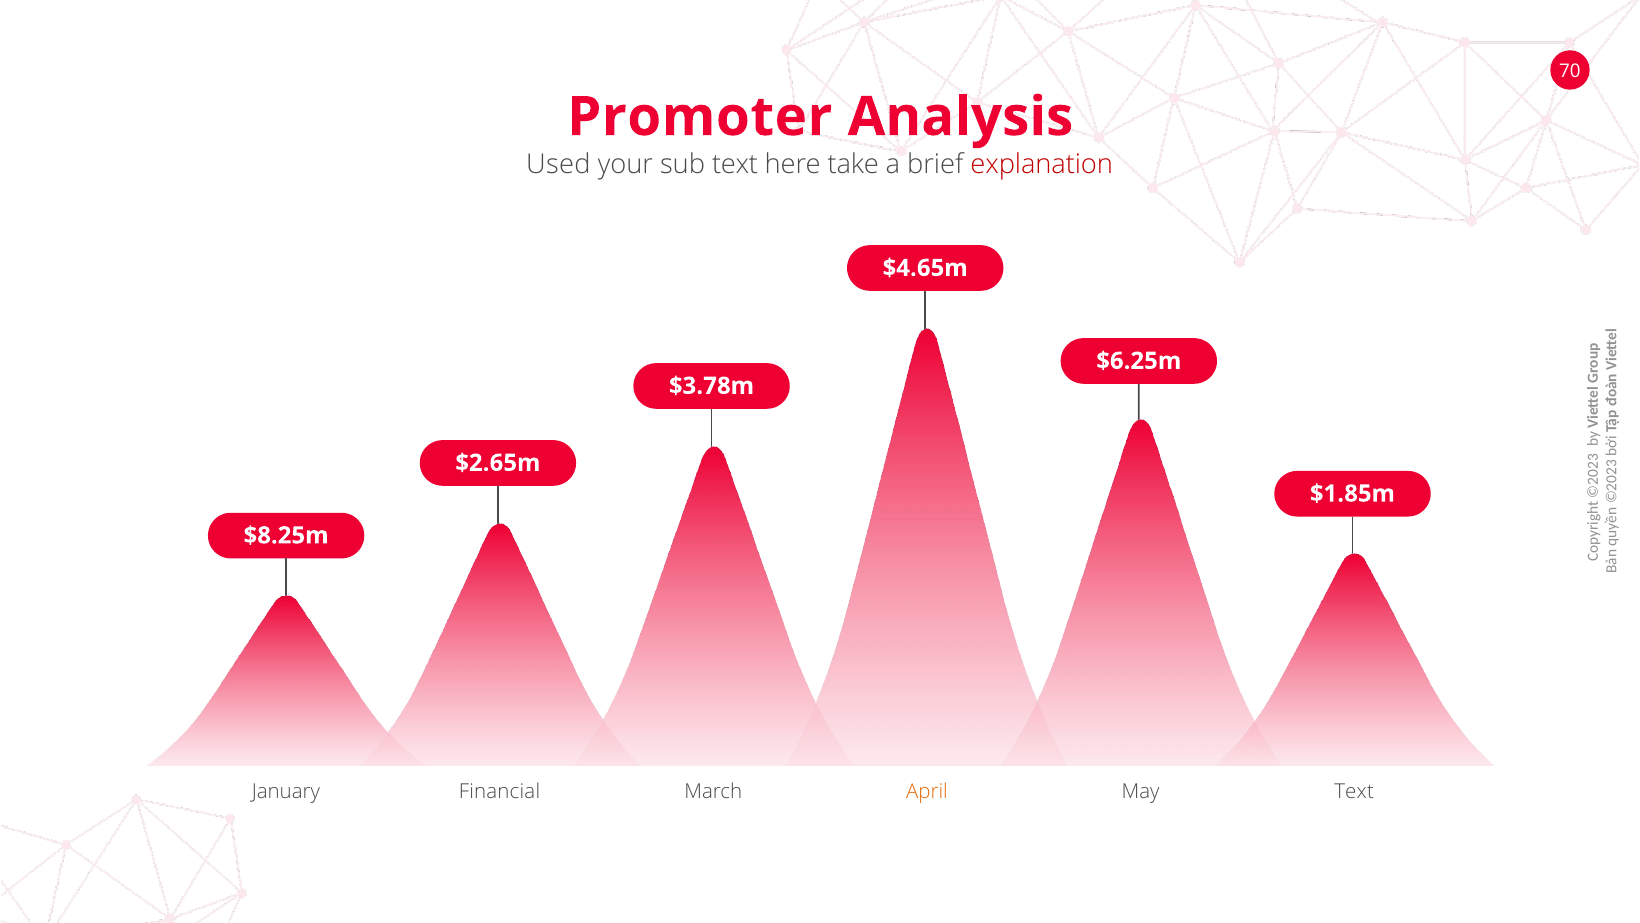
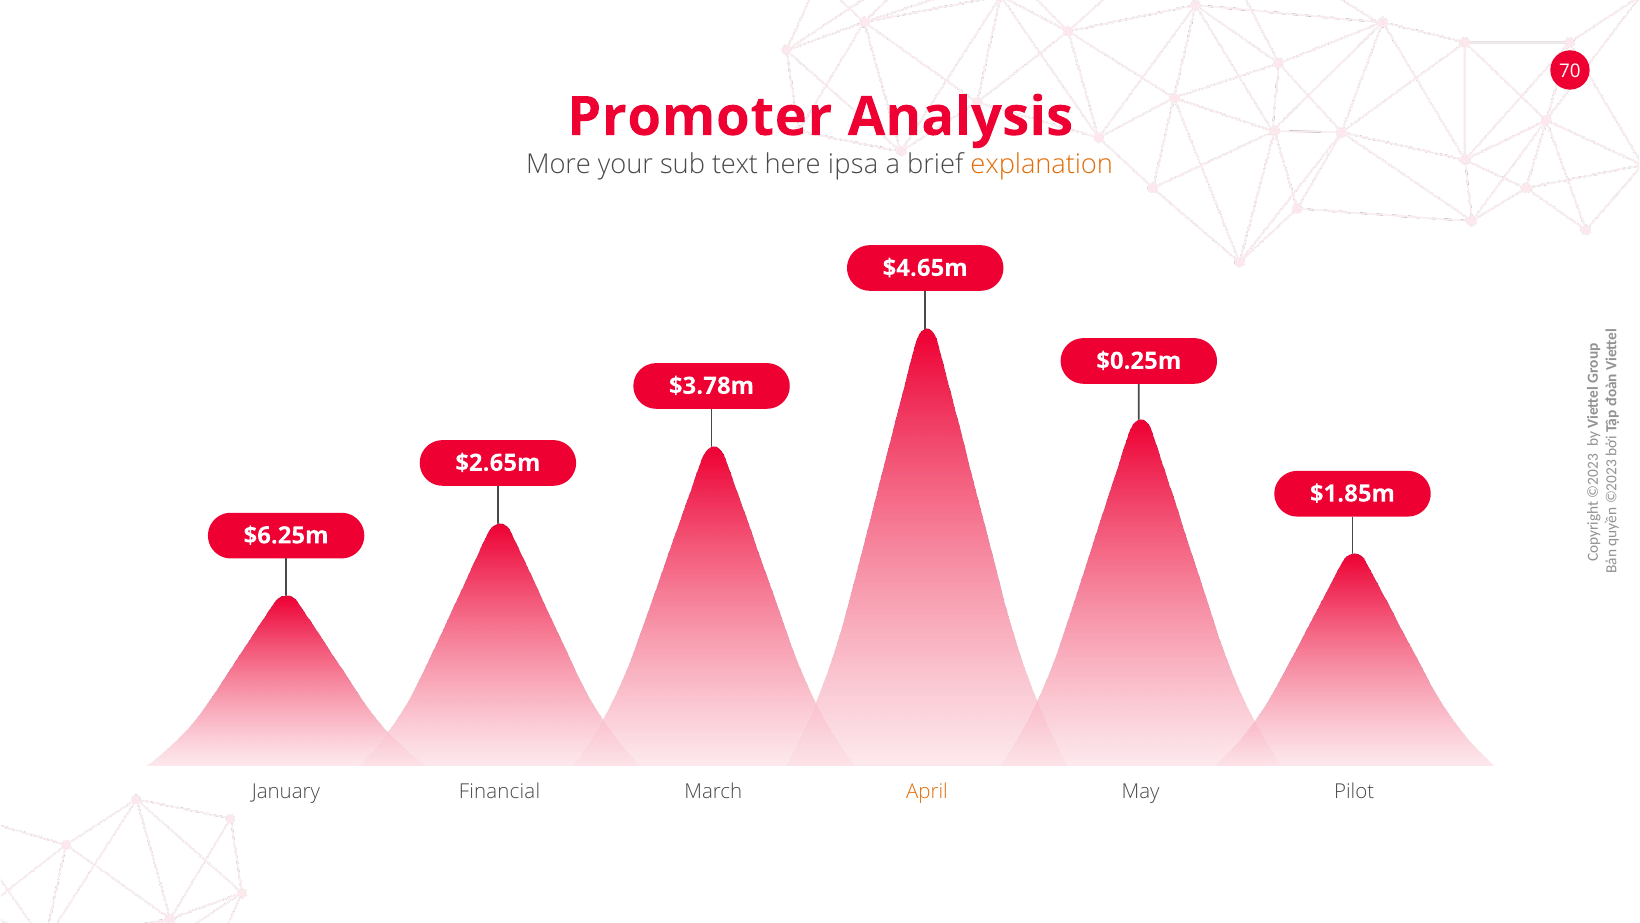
Used: Used -> More (559, 164)
take: take -> ipsa (853, 164)
explanation colour: red -> orange (1042, 164)
$6.25m: $6.25m -> $0.25m (1139, 361)
$8.25m: $8.25m -> $6.25m (286, 535)
May Text: Text -> Pilot (1354, 791)
